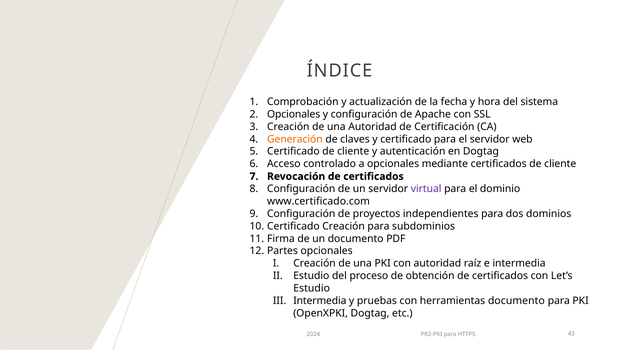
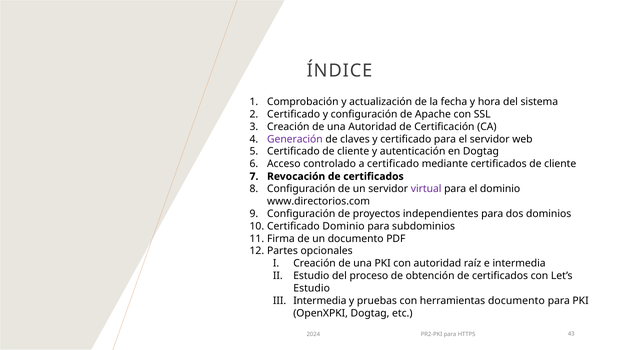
Opcionales: Opcionales -> Certificado (294, 114)
Generación colour: orange -> purple (295, 139)
a opcionales: opcionales -> certificado (393, 164)
www.certificado.com: www.certificado.com -> www.directorios.com (319, 201)
Certificado Creación: Creación -> Dominio (344, 226)
